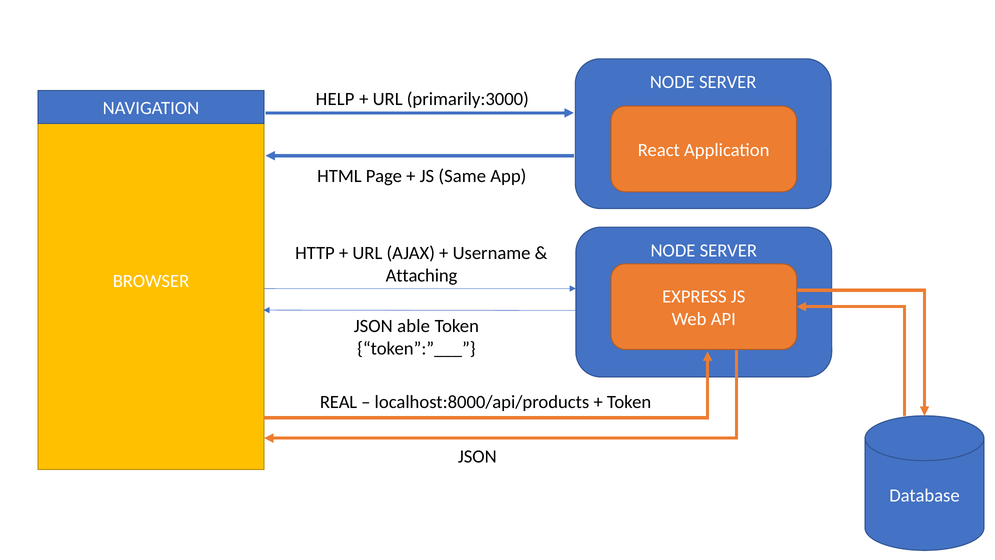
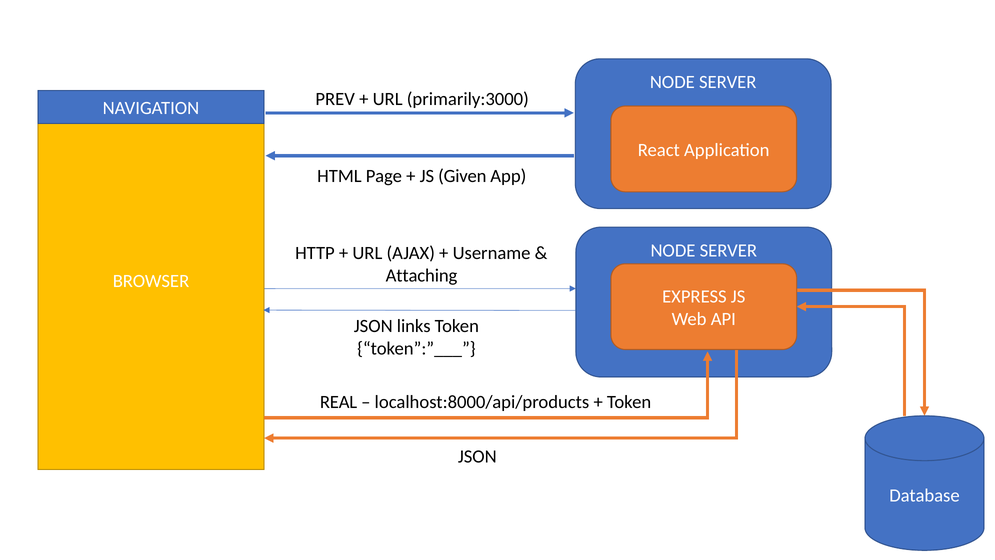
HELP: HELP -> PREV (335, 99)
Same: Same -> Given (462, 176)
able: able -> links (414, 326)
